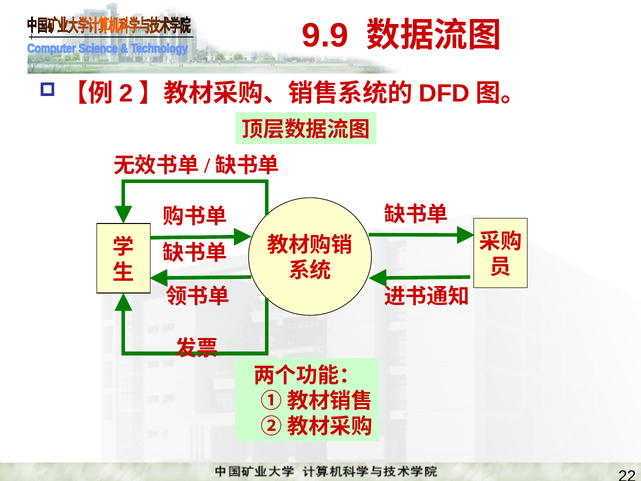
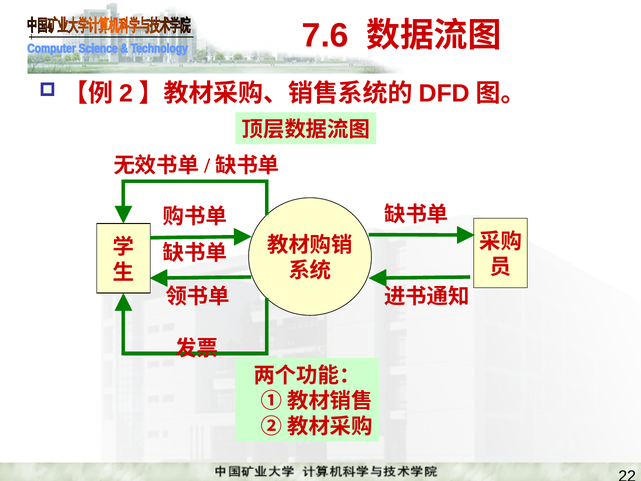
9.9: 9.9 -> 7.6 (325, 35)
